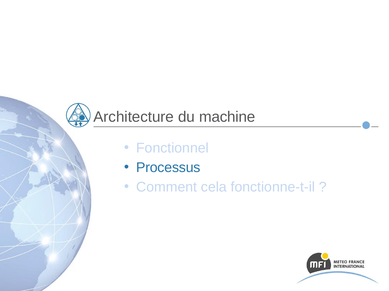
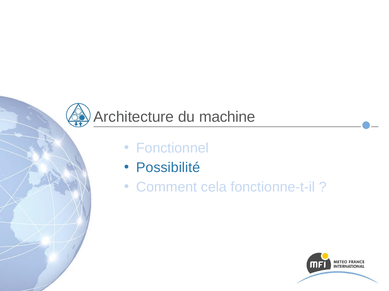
Processus: Processus -> Possibilité (168, 168)
